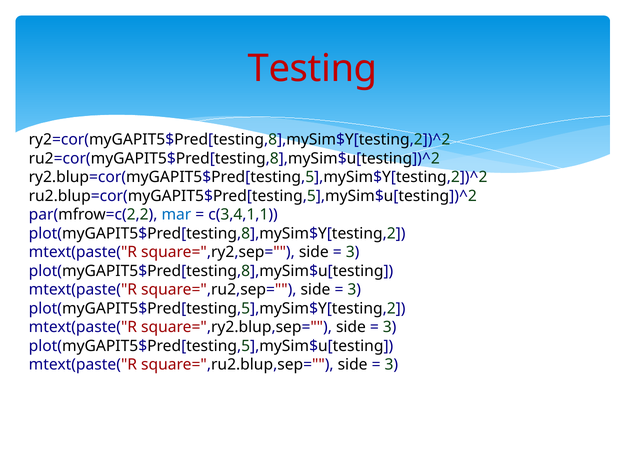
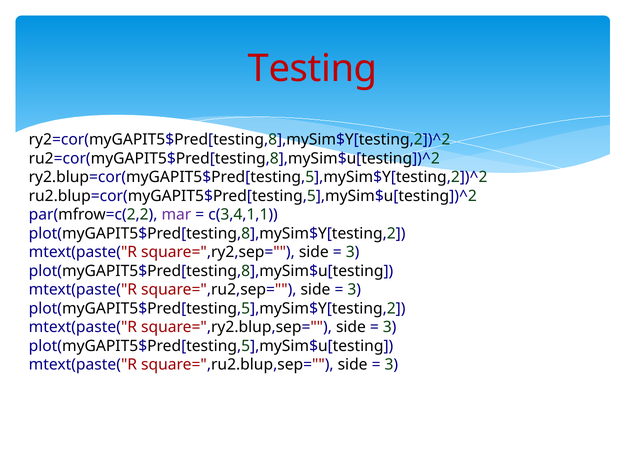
mar colour: blue -> purple (176, 215)
